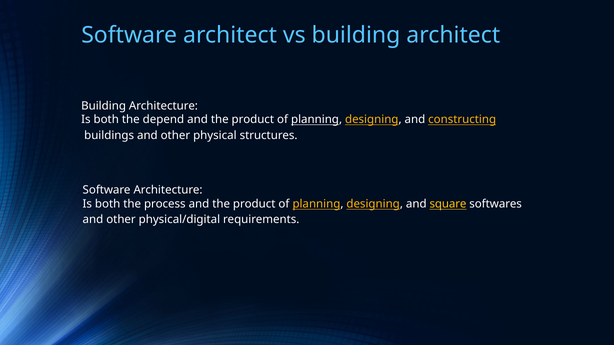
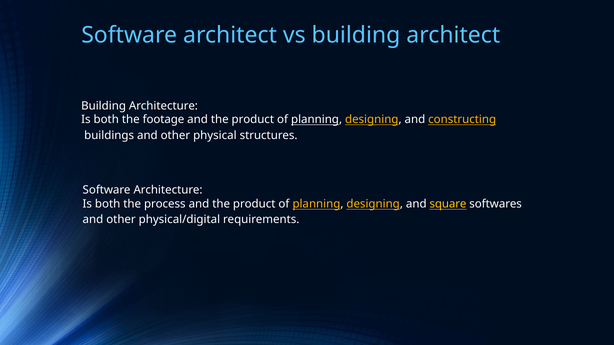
depend: depend -> footage (163, 120)
